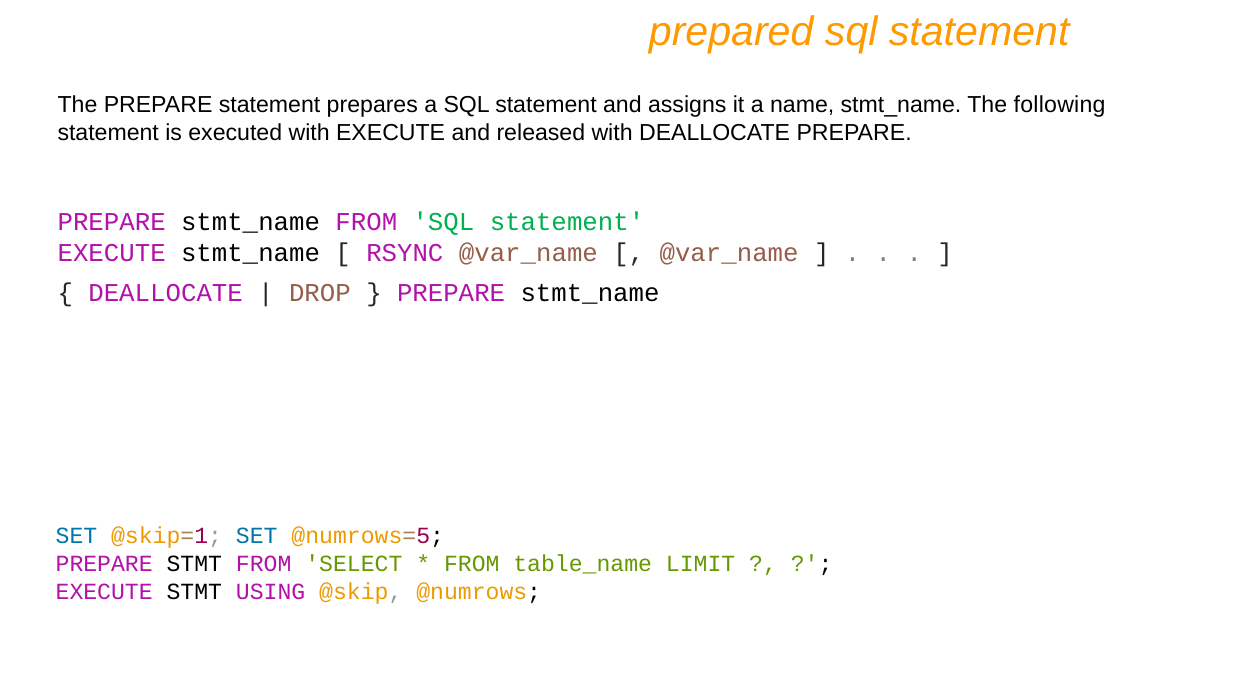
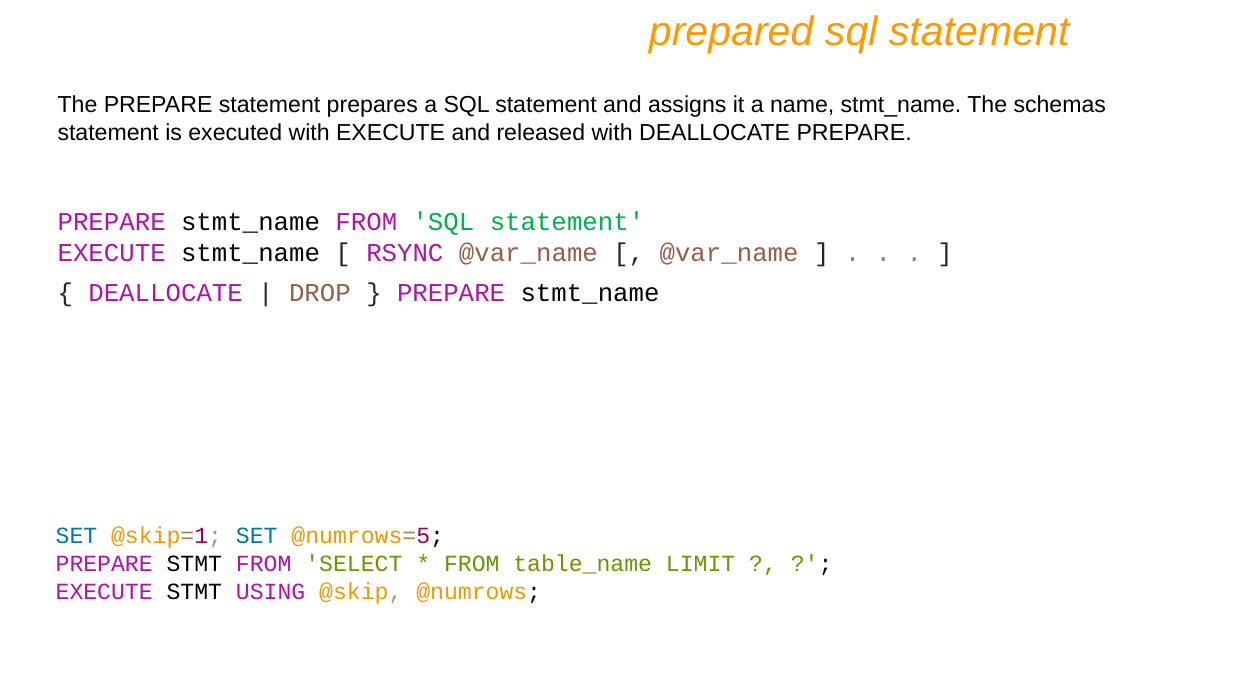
following: following -> schemas (1060, 105)
